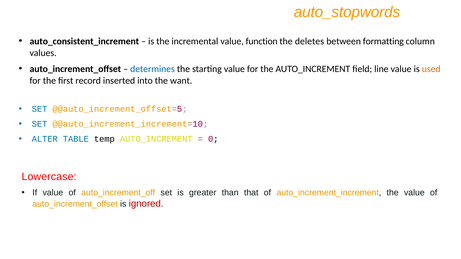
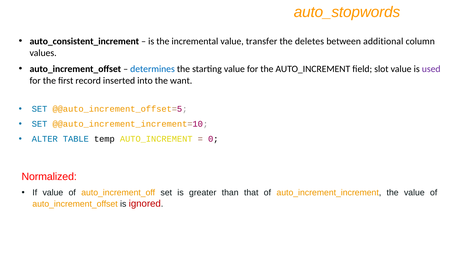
function: function -> transfer (262, 41)
formatting: formatting -> additional (383, 41)
line: line -> slot (381, 69)
used colour: orange -> purple (431, 69)
Lowercase: Lowercase -> Normalized (49, 177)
